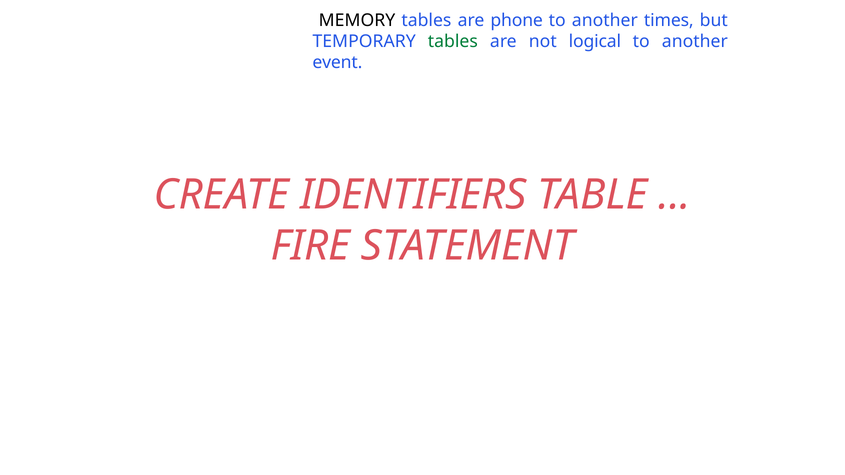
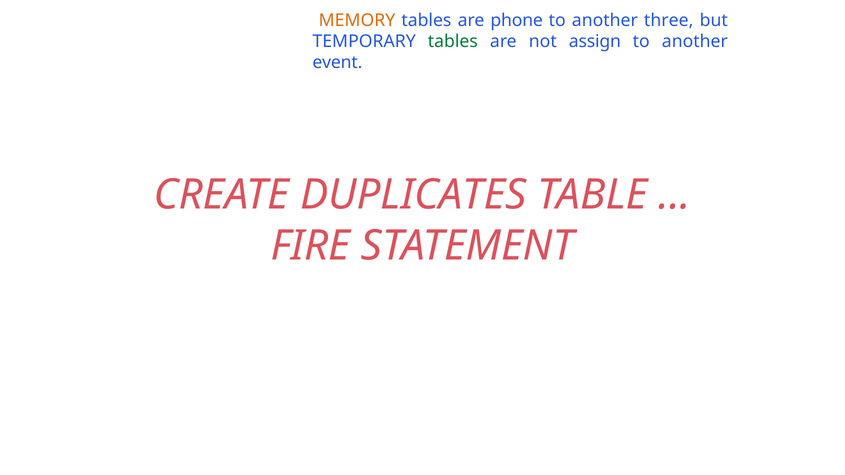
MEMORY colour: black -> orange (357, 20)
times: times -> three (669, 20)
logical: logical -> assign (595, 41)
IDENTIFIERS: IDENTIFIERS -> DUPLICATES (413, 195)
